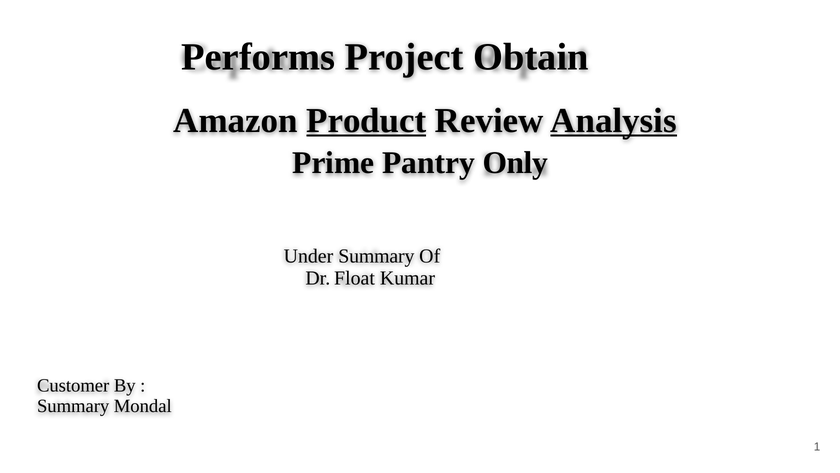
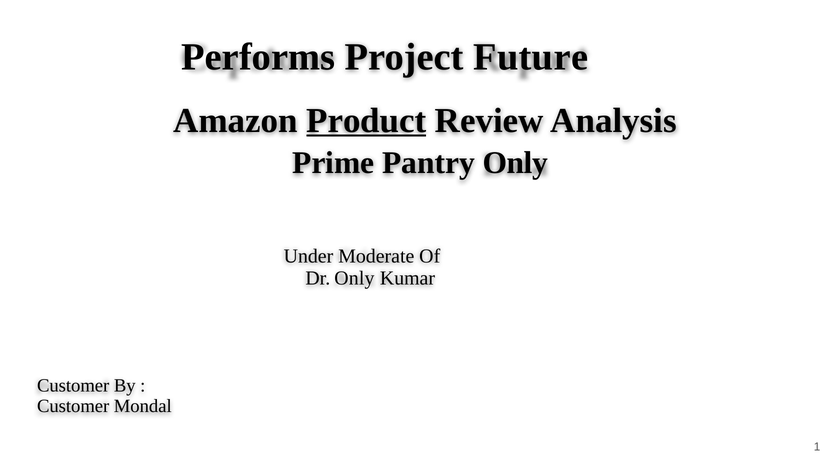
Obtain: Obtain -> Future (531, 57)
Analysis underline: present -> none (614, 120)
Under Summary: Summary -> Moderate (376, 256)
Dr Float: Float -> Only (354, 278)
Summary: Summary -> Customer (73, 406)
